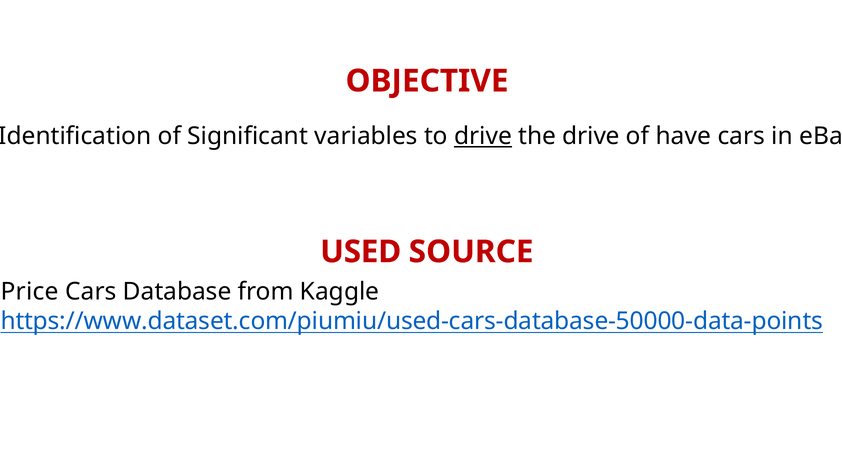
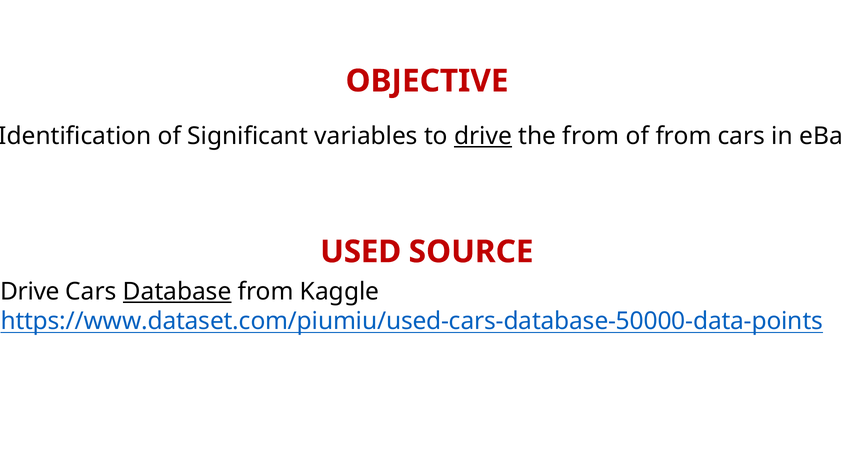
the drive: drive -> from (591, 136)
of have: have -> from (684, 136)
Price: Price -> Drive (30, 292)
Database underline: none -> present (177, 292)
